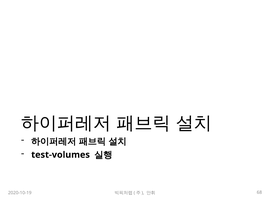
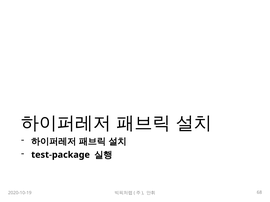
test-volumes: test-volumes -> test-package (61, 155)
